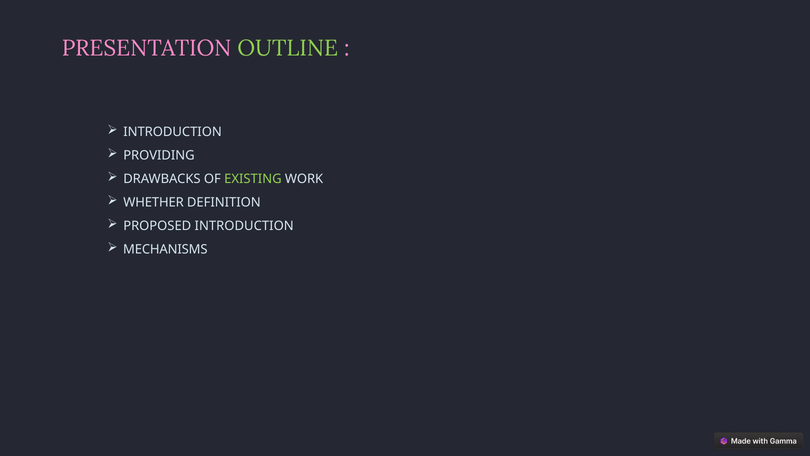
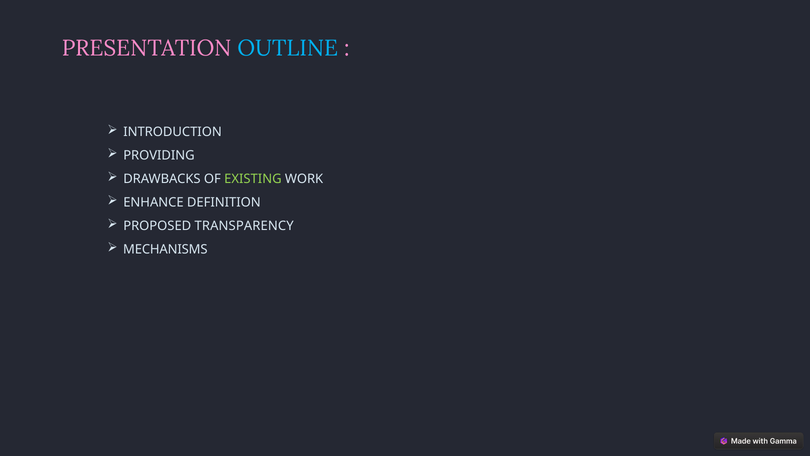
OUTLINE colour: light green -> light blue (288, 48)
WHETHER: WHETHER -> ENHANCE (153, 202)
PROPOSED INTRODUCTION: INTRODUCTION -> TRANSPARENCY (244, 226)
